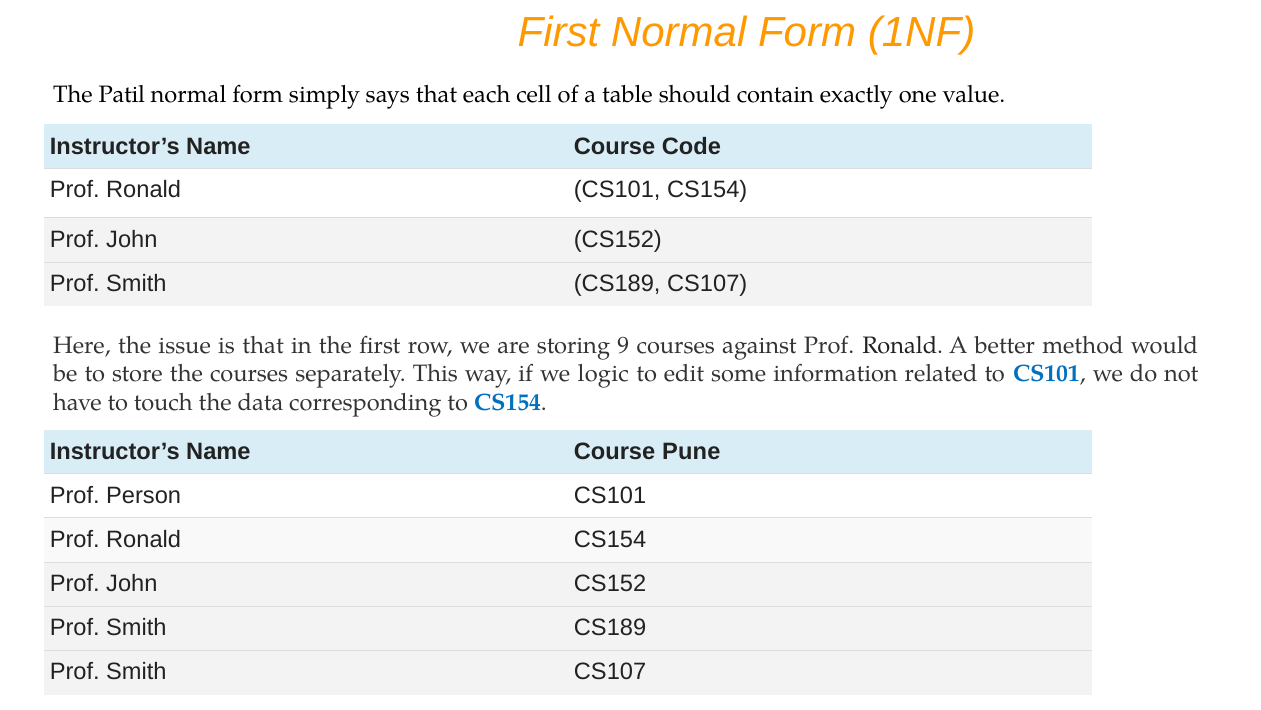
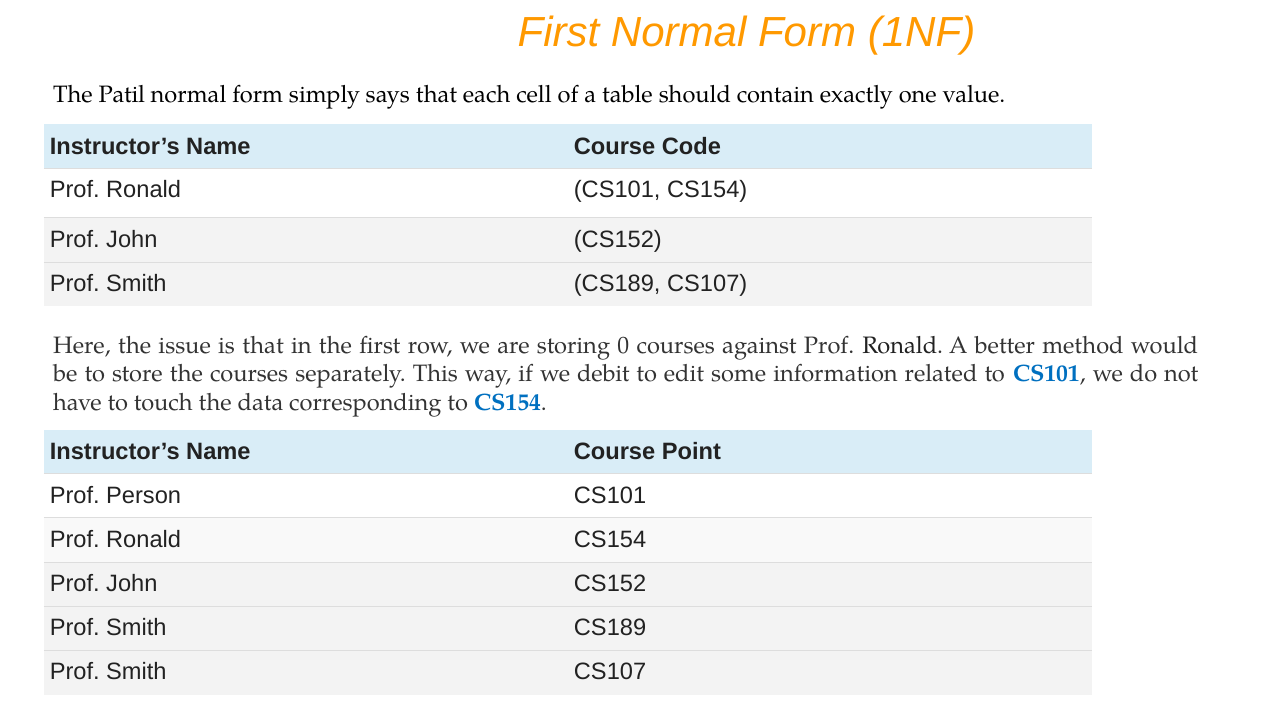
9: 9 -> 0 (623, 345)
logic: logic -> debit (603, 374)
Pune: Pune -> Point (691, 452)
